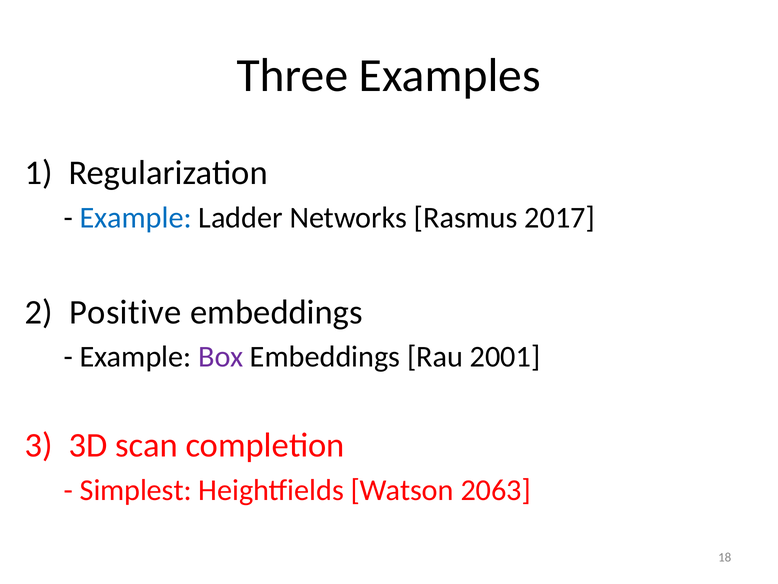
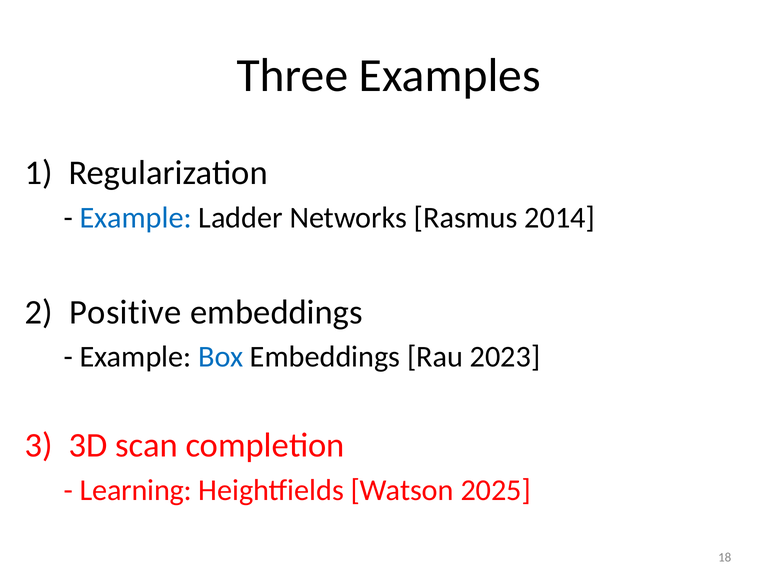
2017: 2017 -> 2014 (560, 217)
Box colour: purple -> blue (221, 357)
2001: 2001 -> 2023 (505, 357)
Simplest: Simplest -> Learning (136, 490)
2063: 2063 -> 2025 (496, 490)
